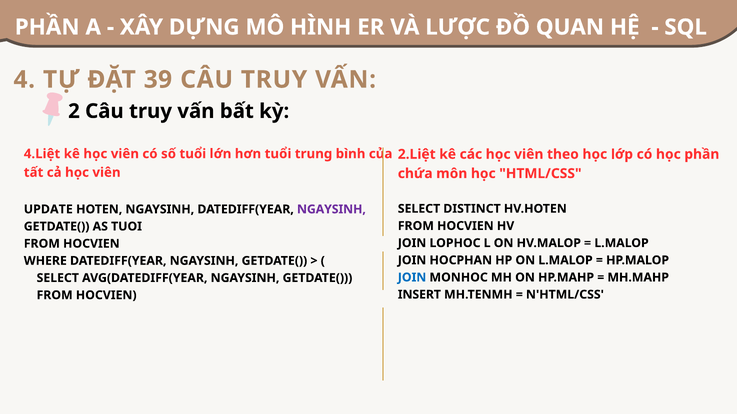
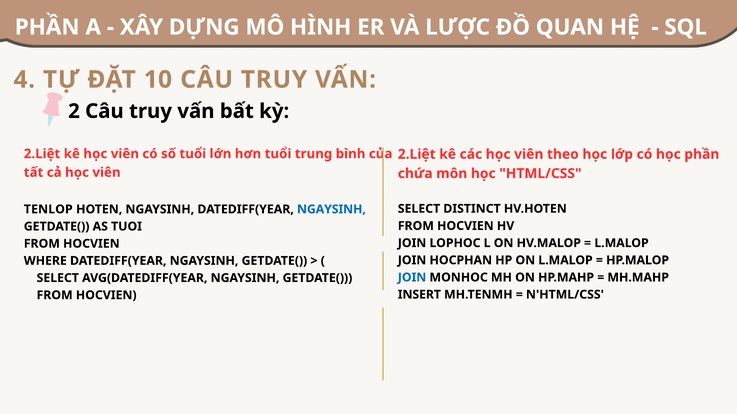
39: 39 -> 10 (158, 80)
4.Liệt: 4.Liệt -> 2.Liệt (42, 154)
UPDATE: UPDATE -> TENLOP (48, 210)
NGAYSINH colour: purple -> blue (331, 210)
